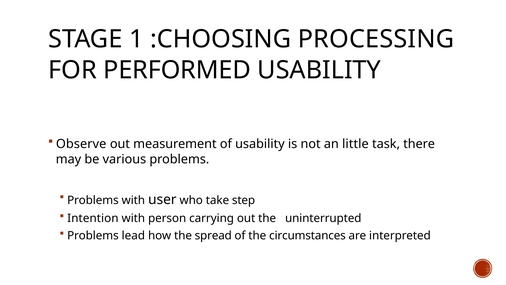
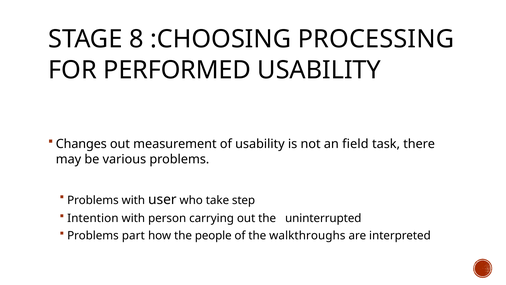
1: 1 -> 8 (136, 39)
Observe: Observe -> Changes (81, 144)
little: little -> field (355, 144)
lead: lead -> part (133, 235)
spread: spread -> people (213, 235)
circumstances: circumstances -> walkthroughs (307, 235)
